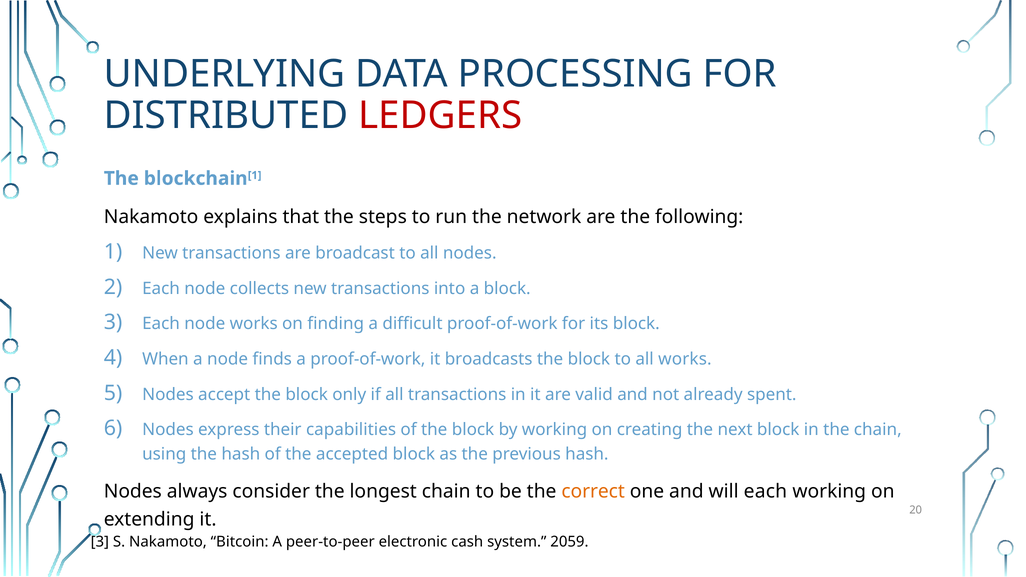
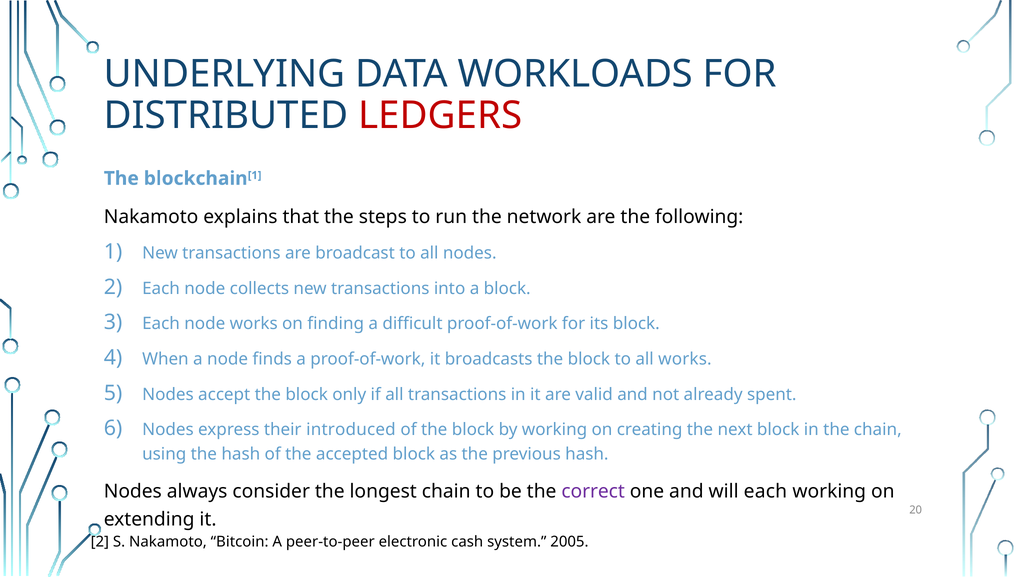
PROCESSING: PROCESSING -> WORKLOADS (575, 74)
capabilities: capabilities -> introduced (351, 430)
correct colour: orange -> purple (593, 492)
3: 3 -> 2 (100, 542)
2059: 2059 -> 2005 (569, 542)
